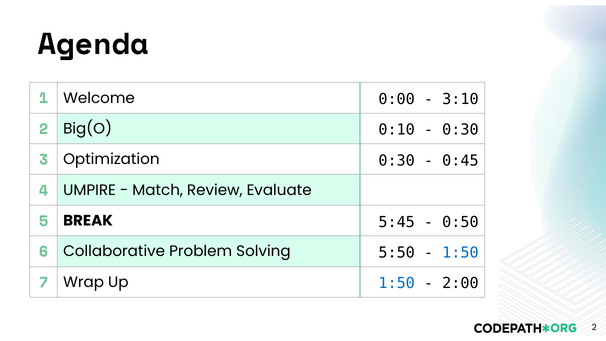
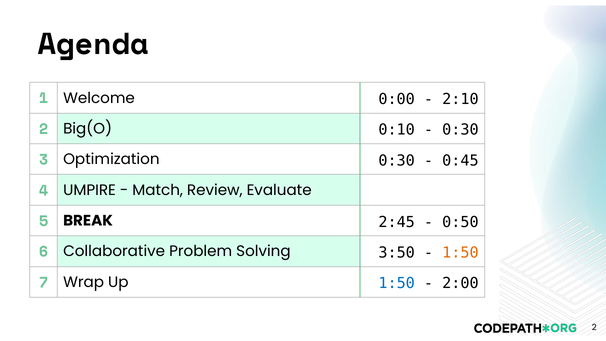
3:10: 3:10 -> 2:10 (460, 99)
5:45: 5:45 -> 2:45 (397, 222)
5:50: 5:50 -> 3:50 (397, 253)
1:50 colour: blue -> orange (460, 253)
